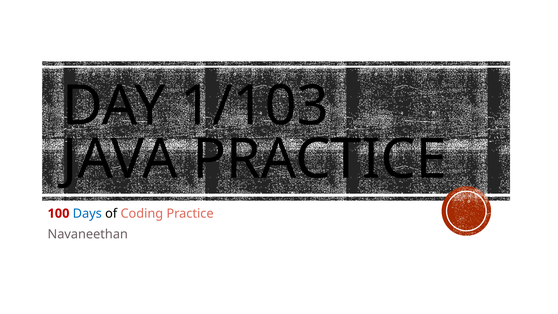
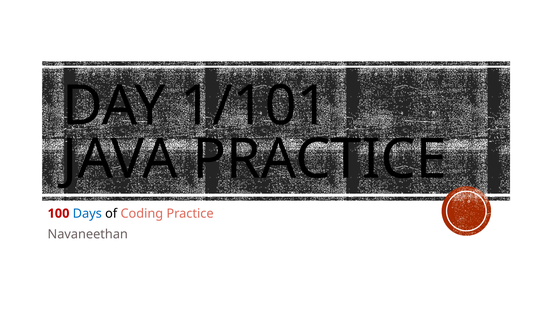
1/103: 1/103 -> 1/101 (254, 106)
